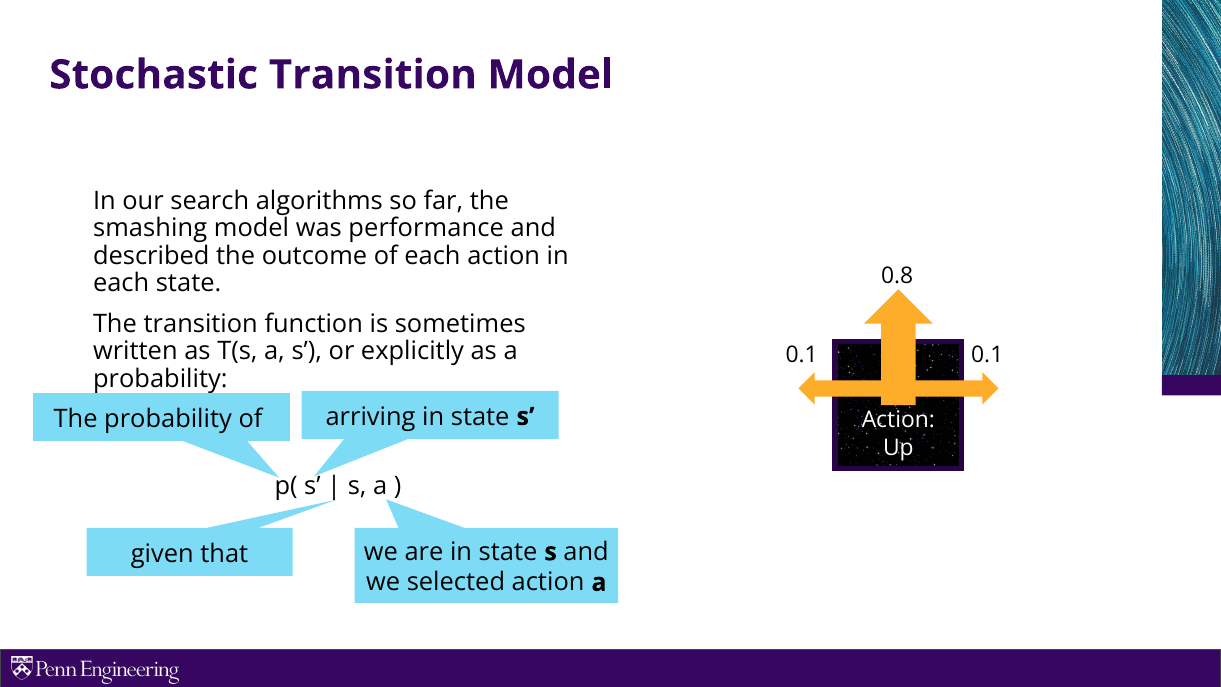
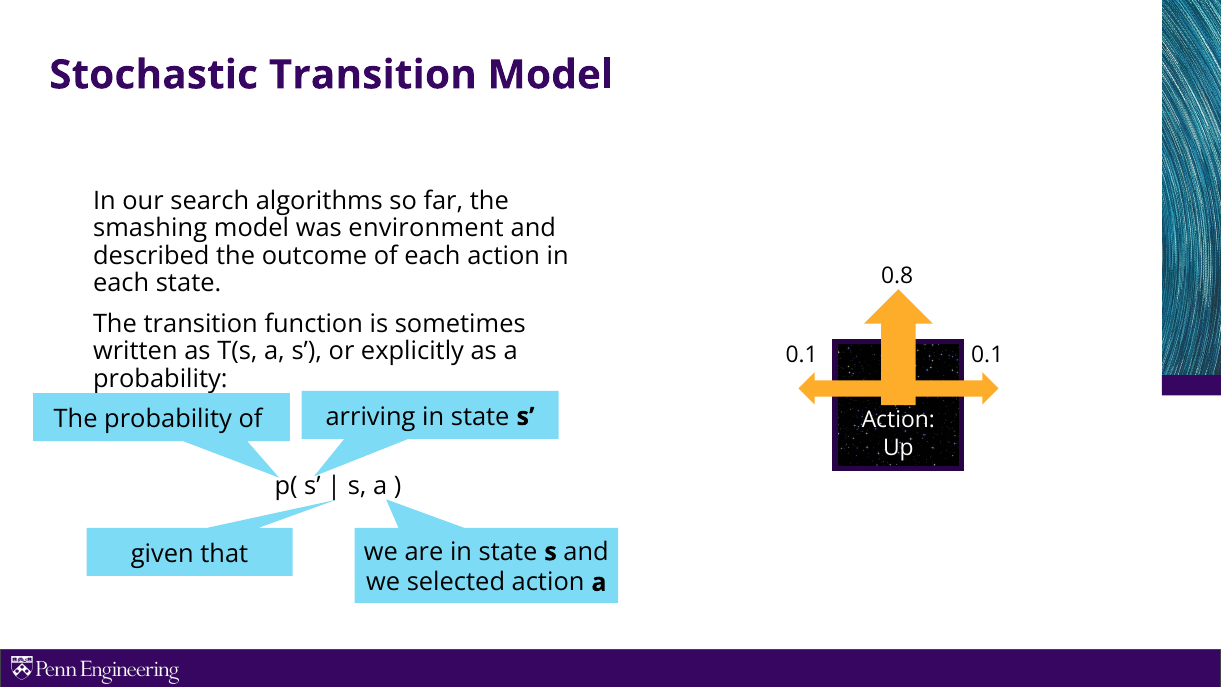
performance: performance -> environment (426, 228)
